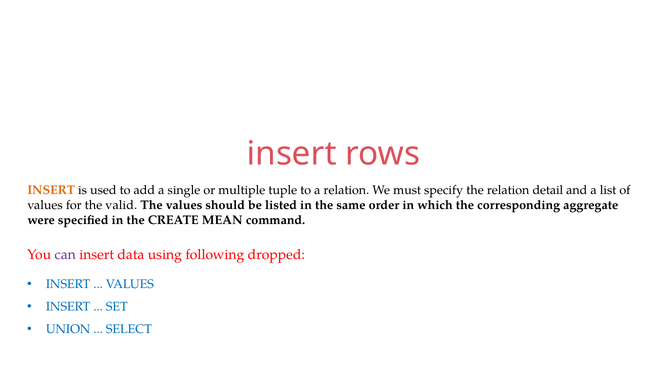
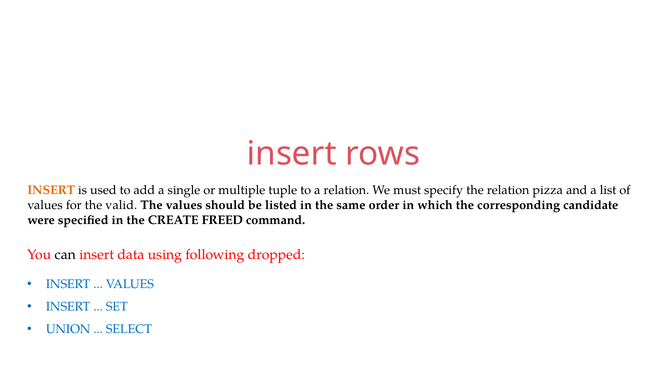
detail: detail -> pizza (548, 190)
aggregate: aggregate -> candidate (591, 205)
MEAN: MEAN -> FREED (222, 220)
can colour: purple -> black (65, 255)
